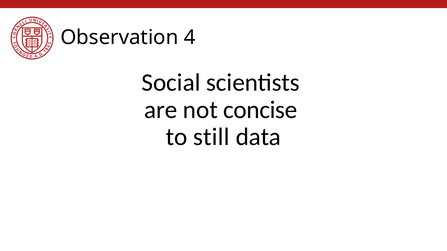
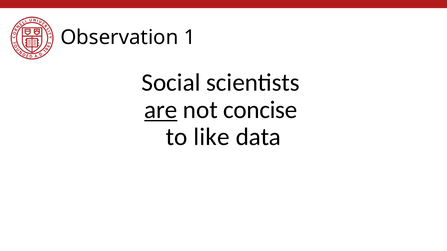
4: 4 -> 1 (190, 38)
are underline: none -> present (161, 110)
still: still -> like (211, 137)
